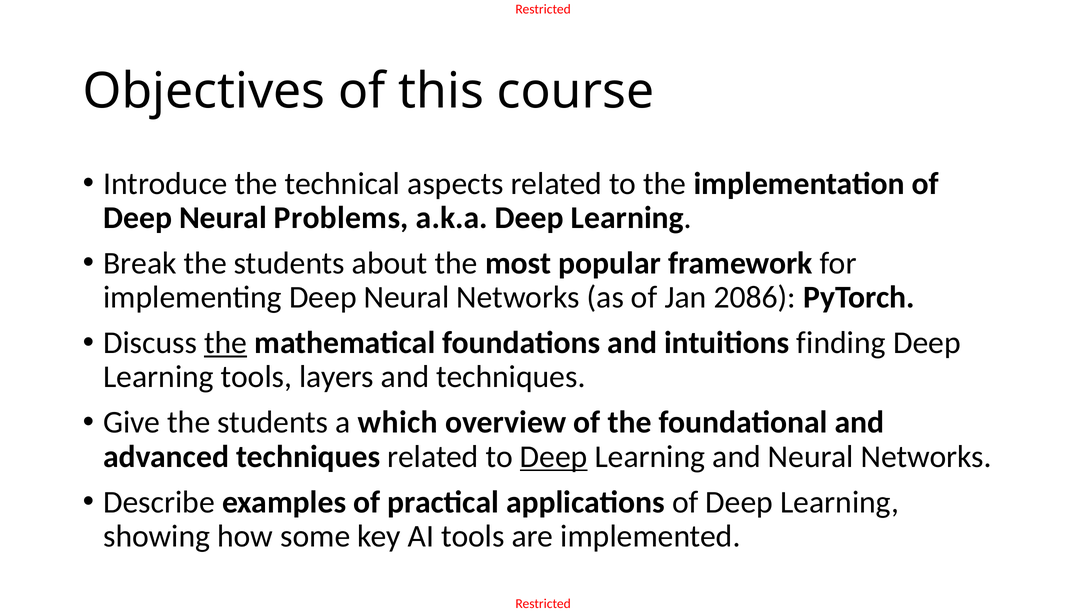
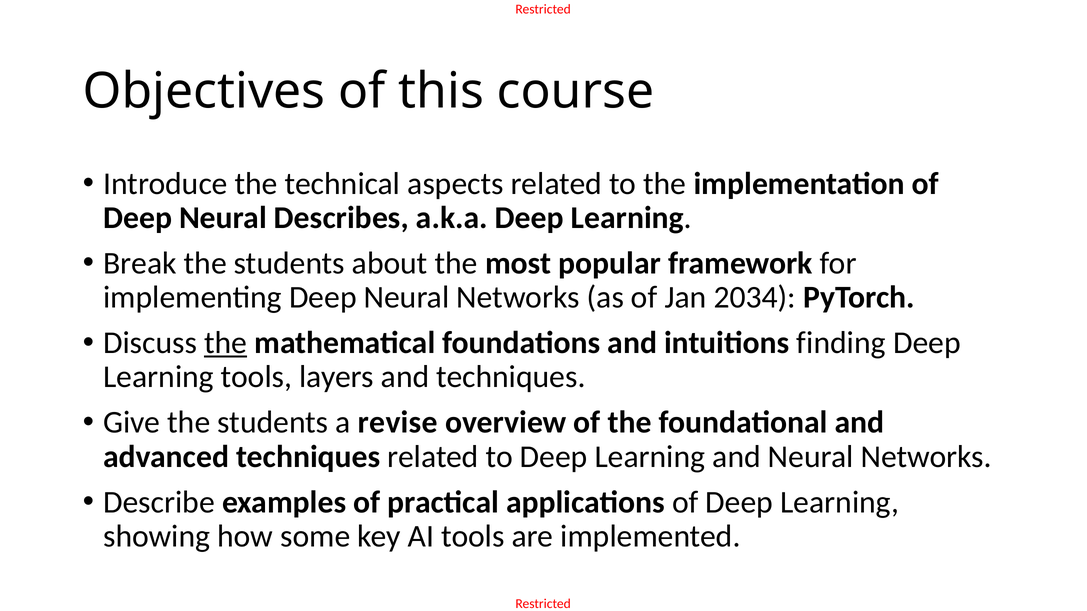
Problems: Problems -> Describes (341, 218)
2086: 2086 -> 2034 (755, 298)
which: which -> revise (398, 423)
Deep underline: present -> none (554, 457)
